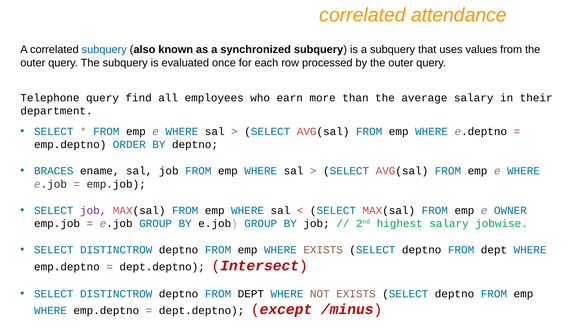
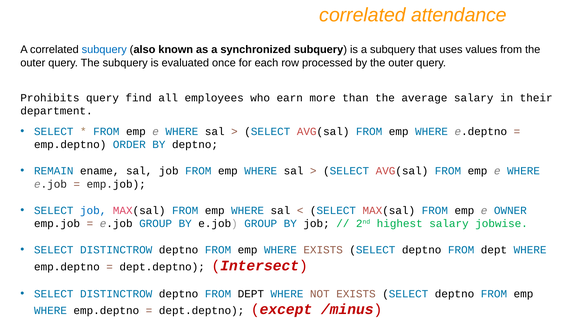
Telephone: Telephone -> Prohibits (50, 98)
BRACES: BRACES -> REMAIN (54, 171)
job colour: purple -> blue (93, 210)
